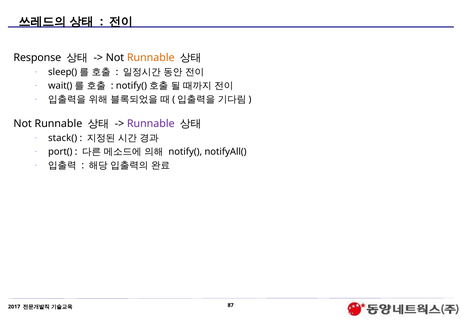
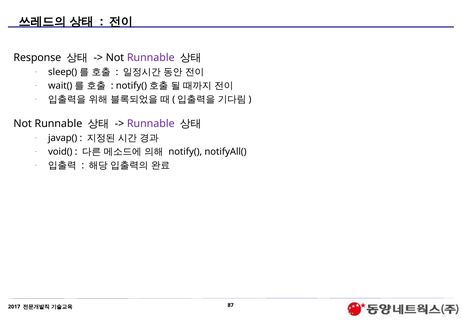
Runnable colour: orange -> purple (151, 58)
stack(: stack( -> javap( (63, 138)
port(: port( -> void( (60, 152)
